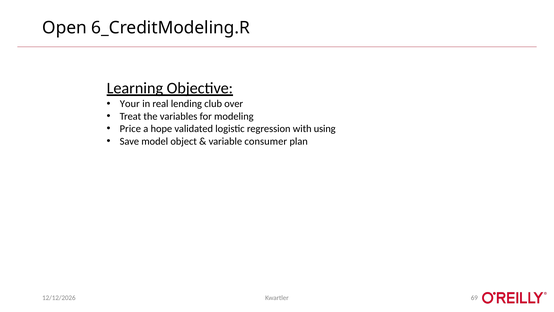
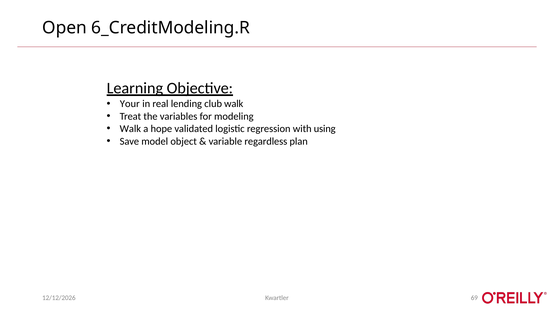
club over: over -> walk (234, 104)
Price: Price -> Walk (130, 129)
consumer: consumer -> regardless (266, 141)
